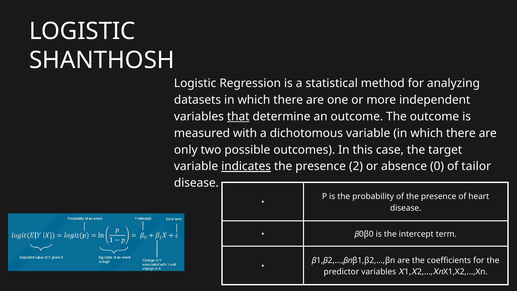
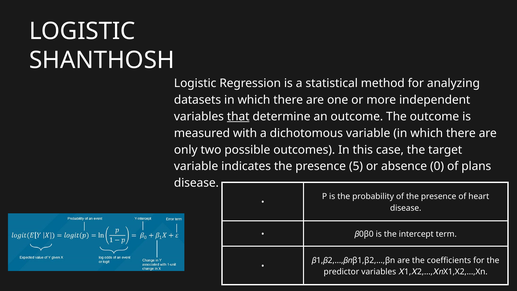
indicates underline: present -> none (246, 166)
2: 2 -> 5 (356, 166)
tailor: tailor -> plans (476, 166)
